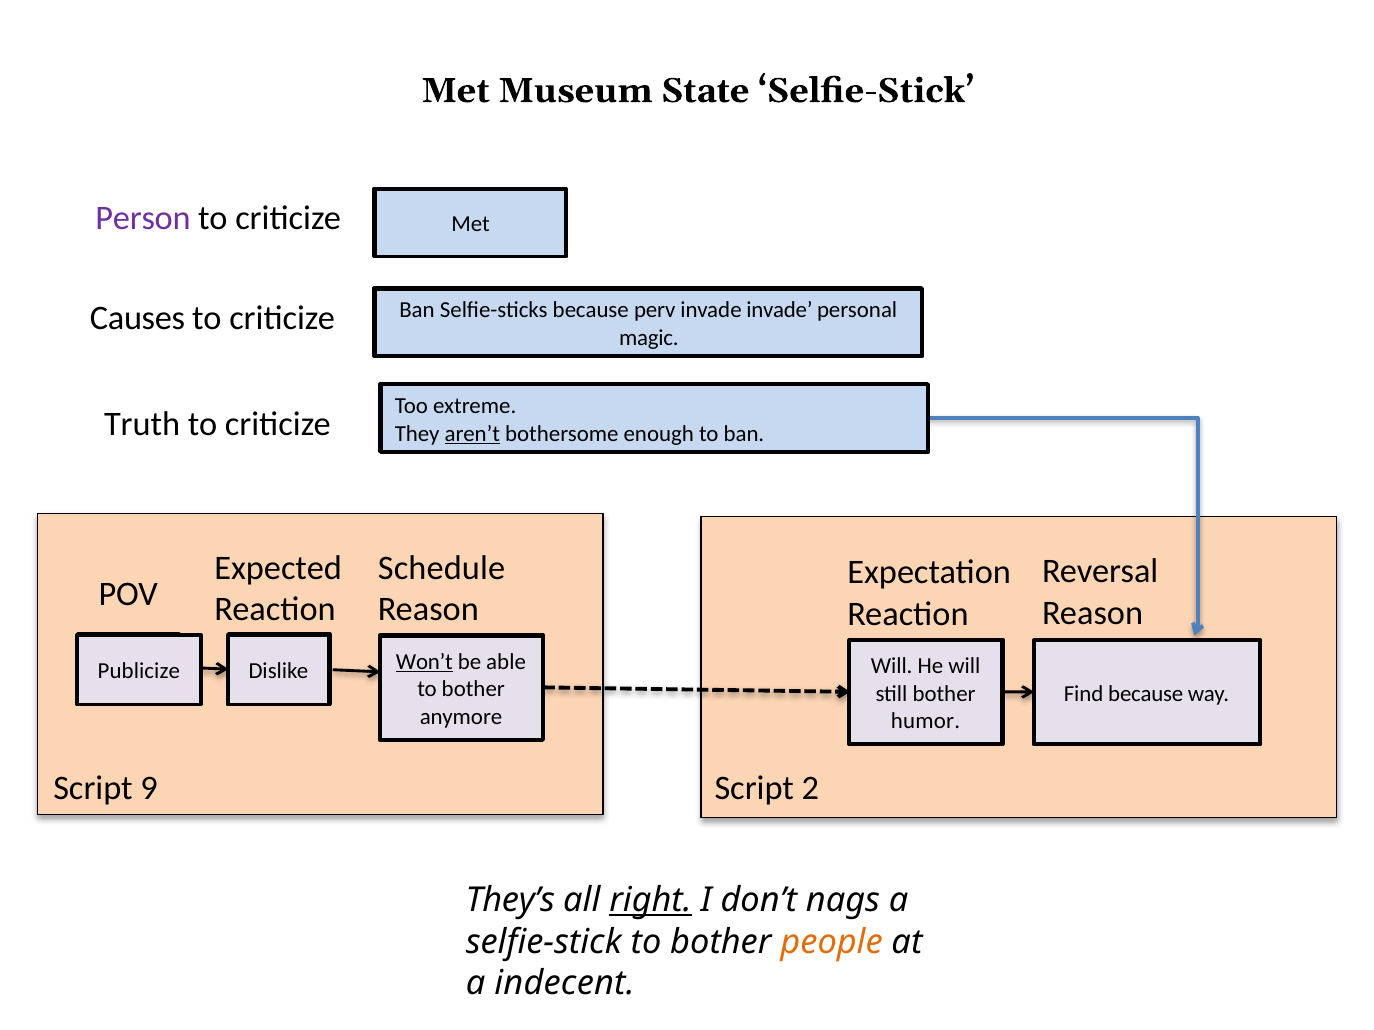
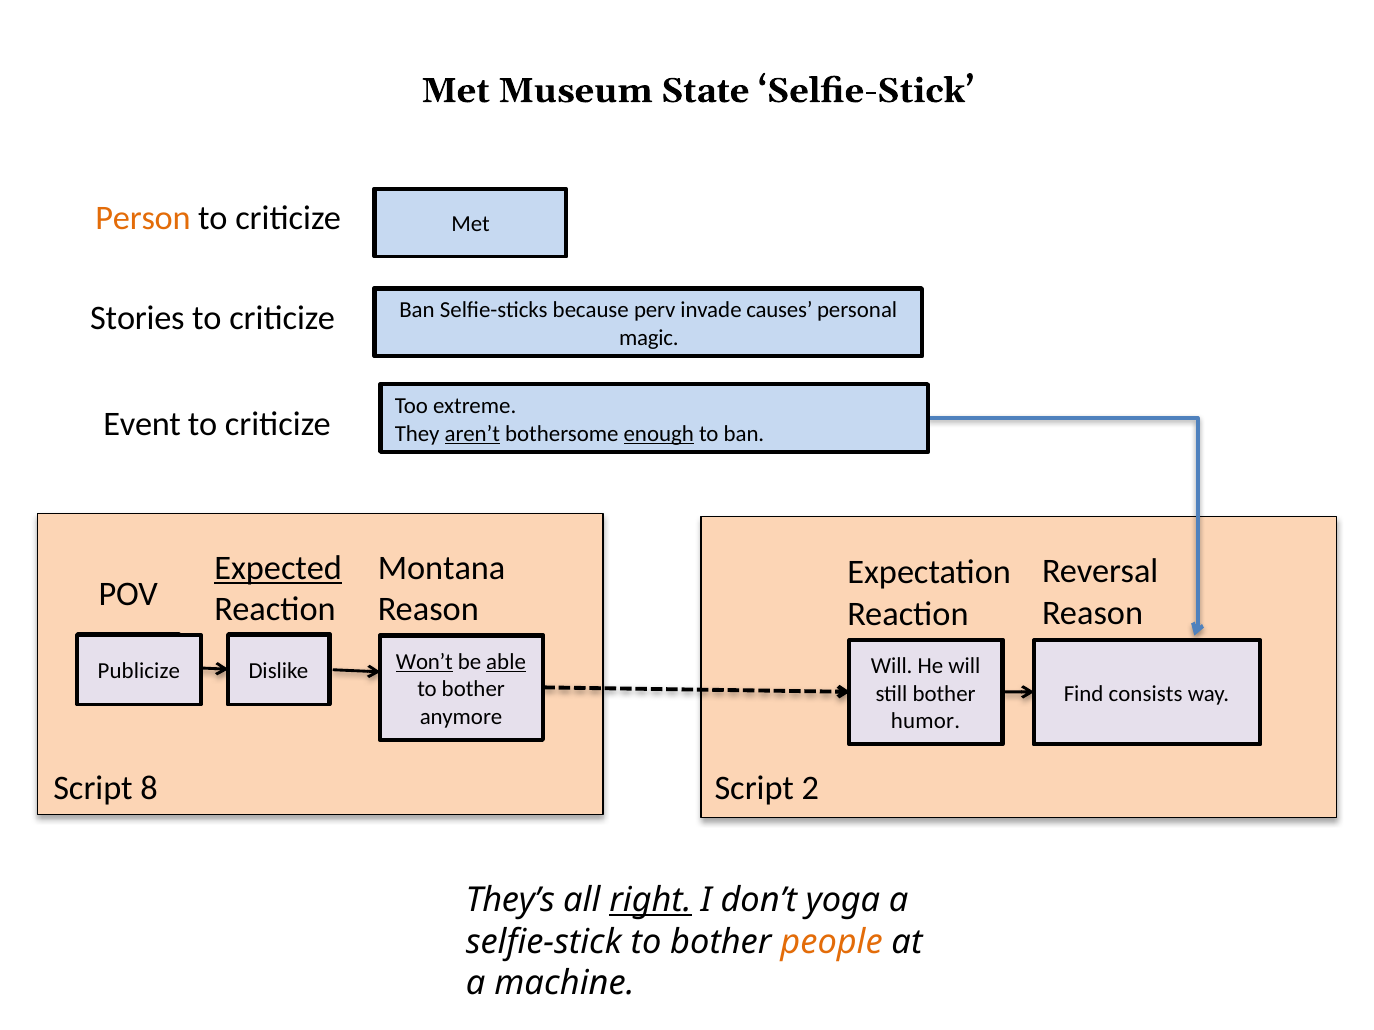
Person colour: purple -> orange (143, 219)
invade invade: invade -> causes (779, 310)
Causes: Causes -> Stories (137, 318)
Truth: Truth -> Event (142, 424)
enough underline: none -> present (659, 434)
Expected underline: none -> present (278, 568)
Schedule: Schedule -> Montana (442, 569)
able underline: none -> present (506, 662)
Find because: because -> consists (1146, 694)
9: 9 -> 8 (149, 789)
nags: nags -> yoga (843, 901)
indecent: indecent -> machine (565, 983)
